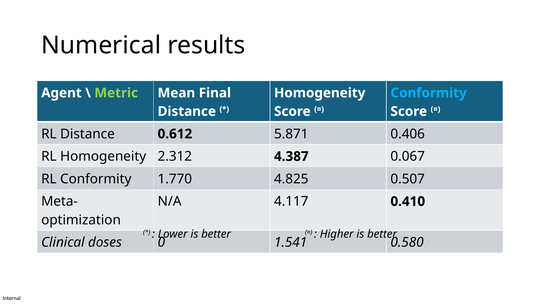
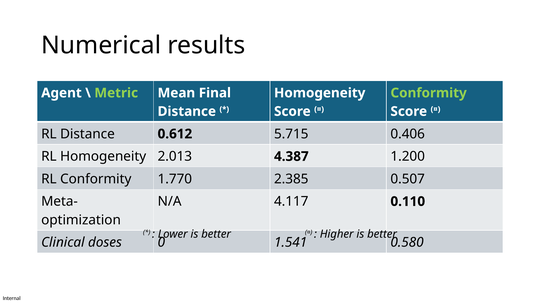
Conformity colour: light blue -> light green (429, 93)
5.871: 5.871 -> 5.715 (291, 134)
2.312: 2.312 -> 2.013 (175, 156)
0.067: 0.067 -> 1.200 (408, 156)
4.825: 4.825 -> 2.385 (291, 179)
0.410: 0.410 -> 0.110 (408, 201)
